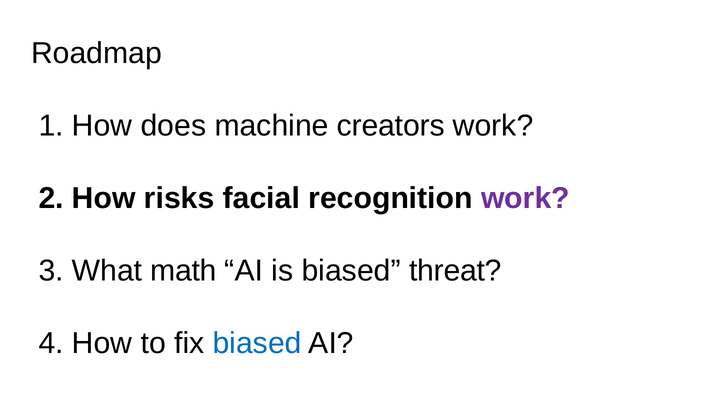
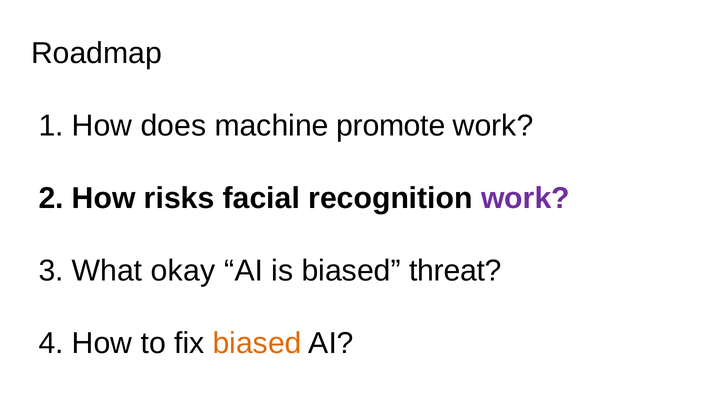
creators: creators -> promote (391, 126)
math: math -> okay (183, 271)
biased colour: blue -> orange (257, 343)
